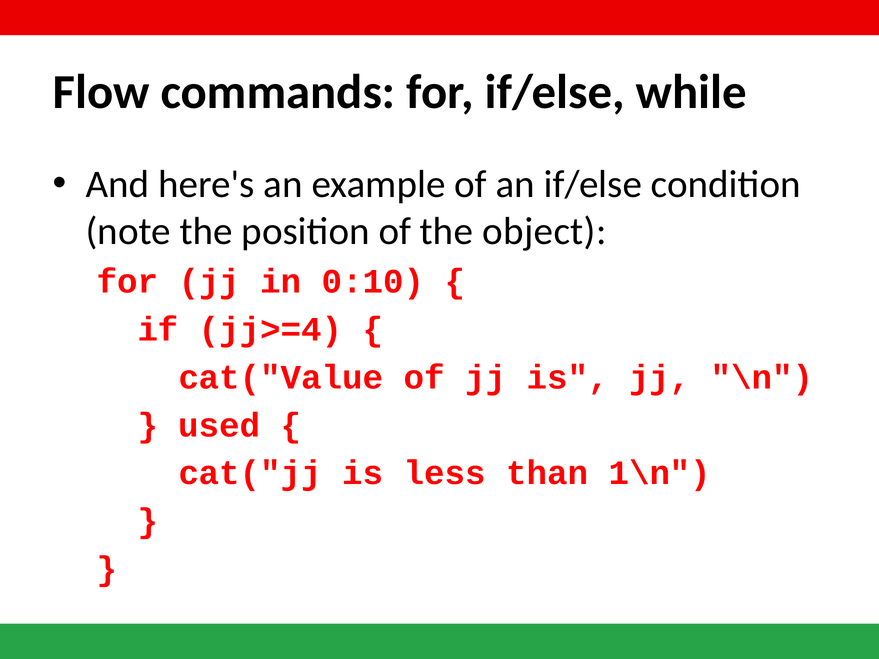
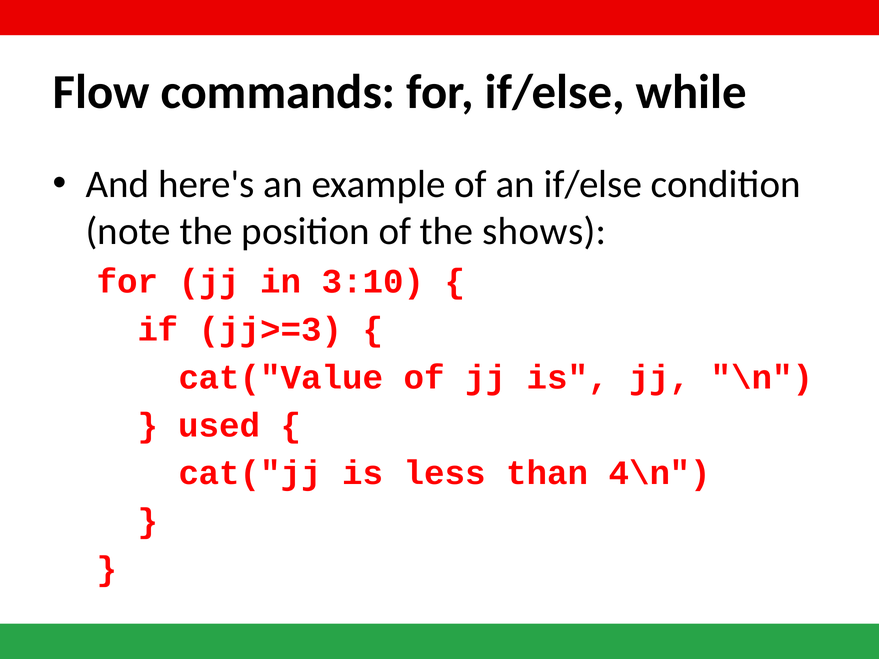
object: object -> shows (544, 231)
0:10: 0:10 -> 3:10 (373, 282)
jj>=4: jj>=4 -> jj>=3 (271, 330)
1\n: 1\n -> 4\n (660, 473)
